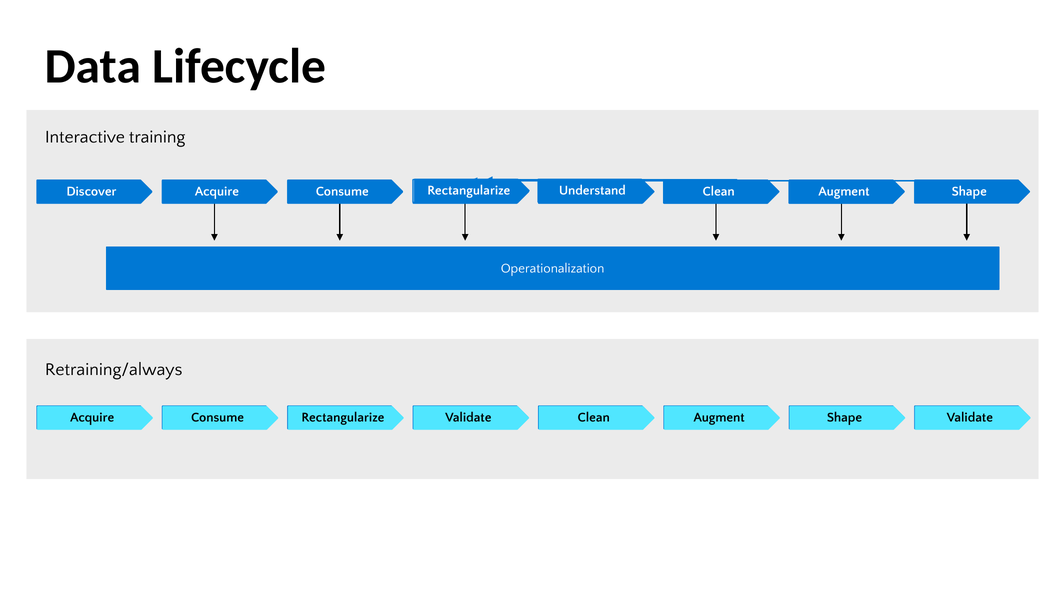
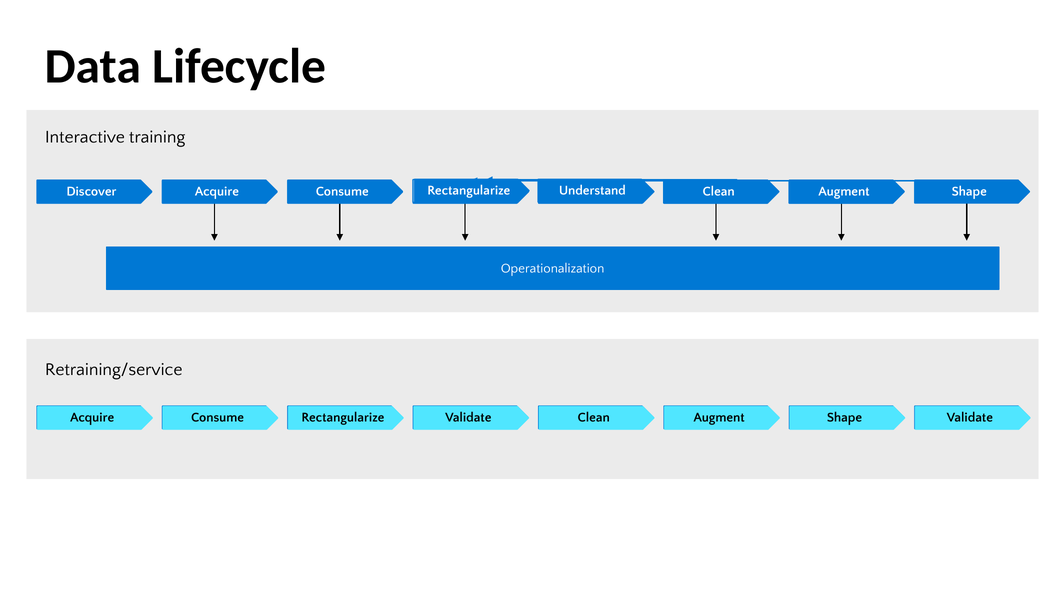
Retraining/always: Retraining/always -> Retraining/service (114, 370)
